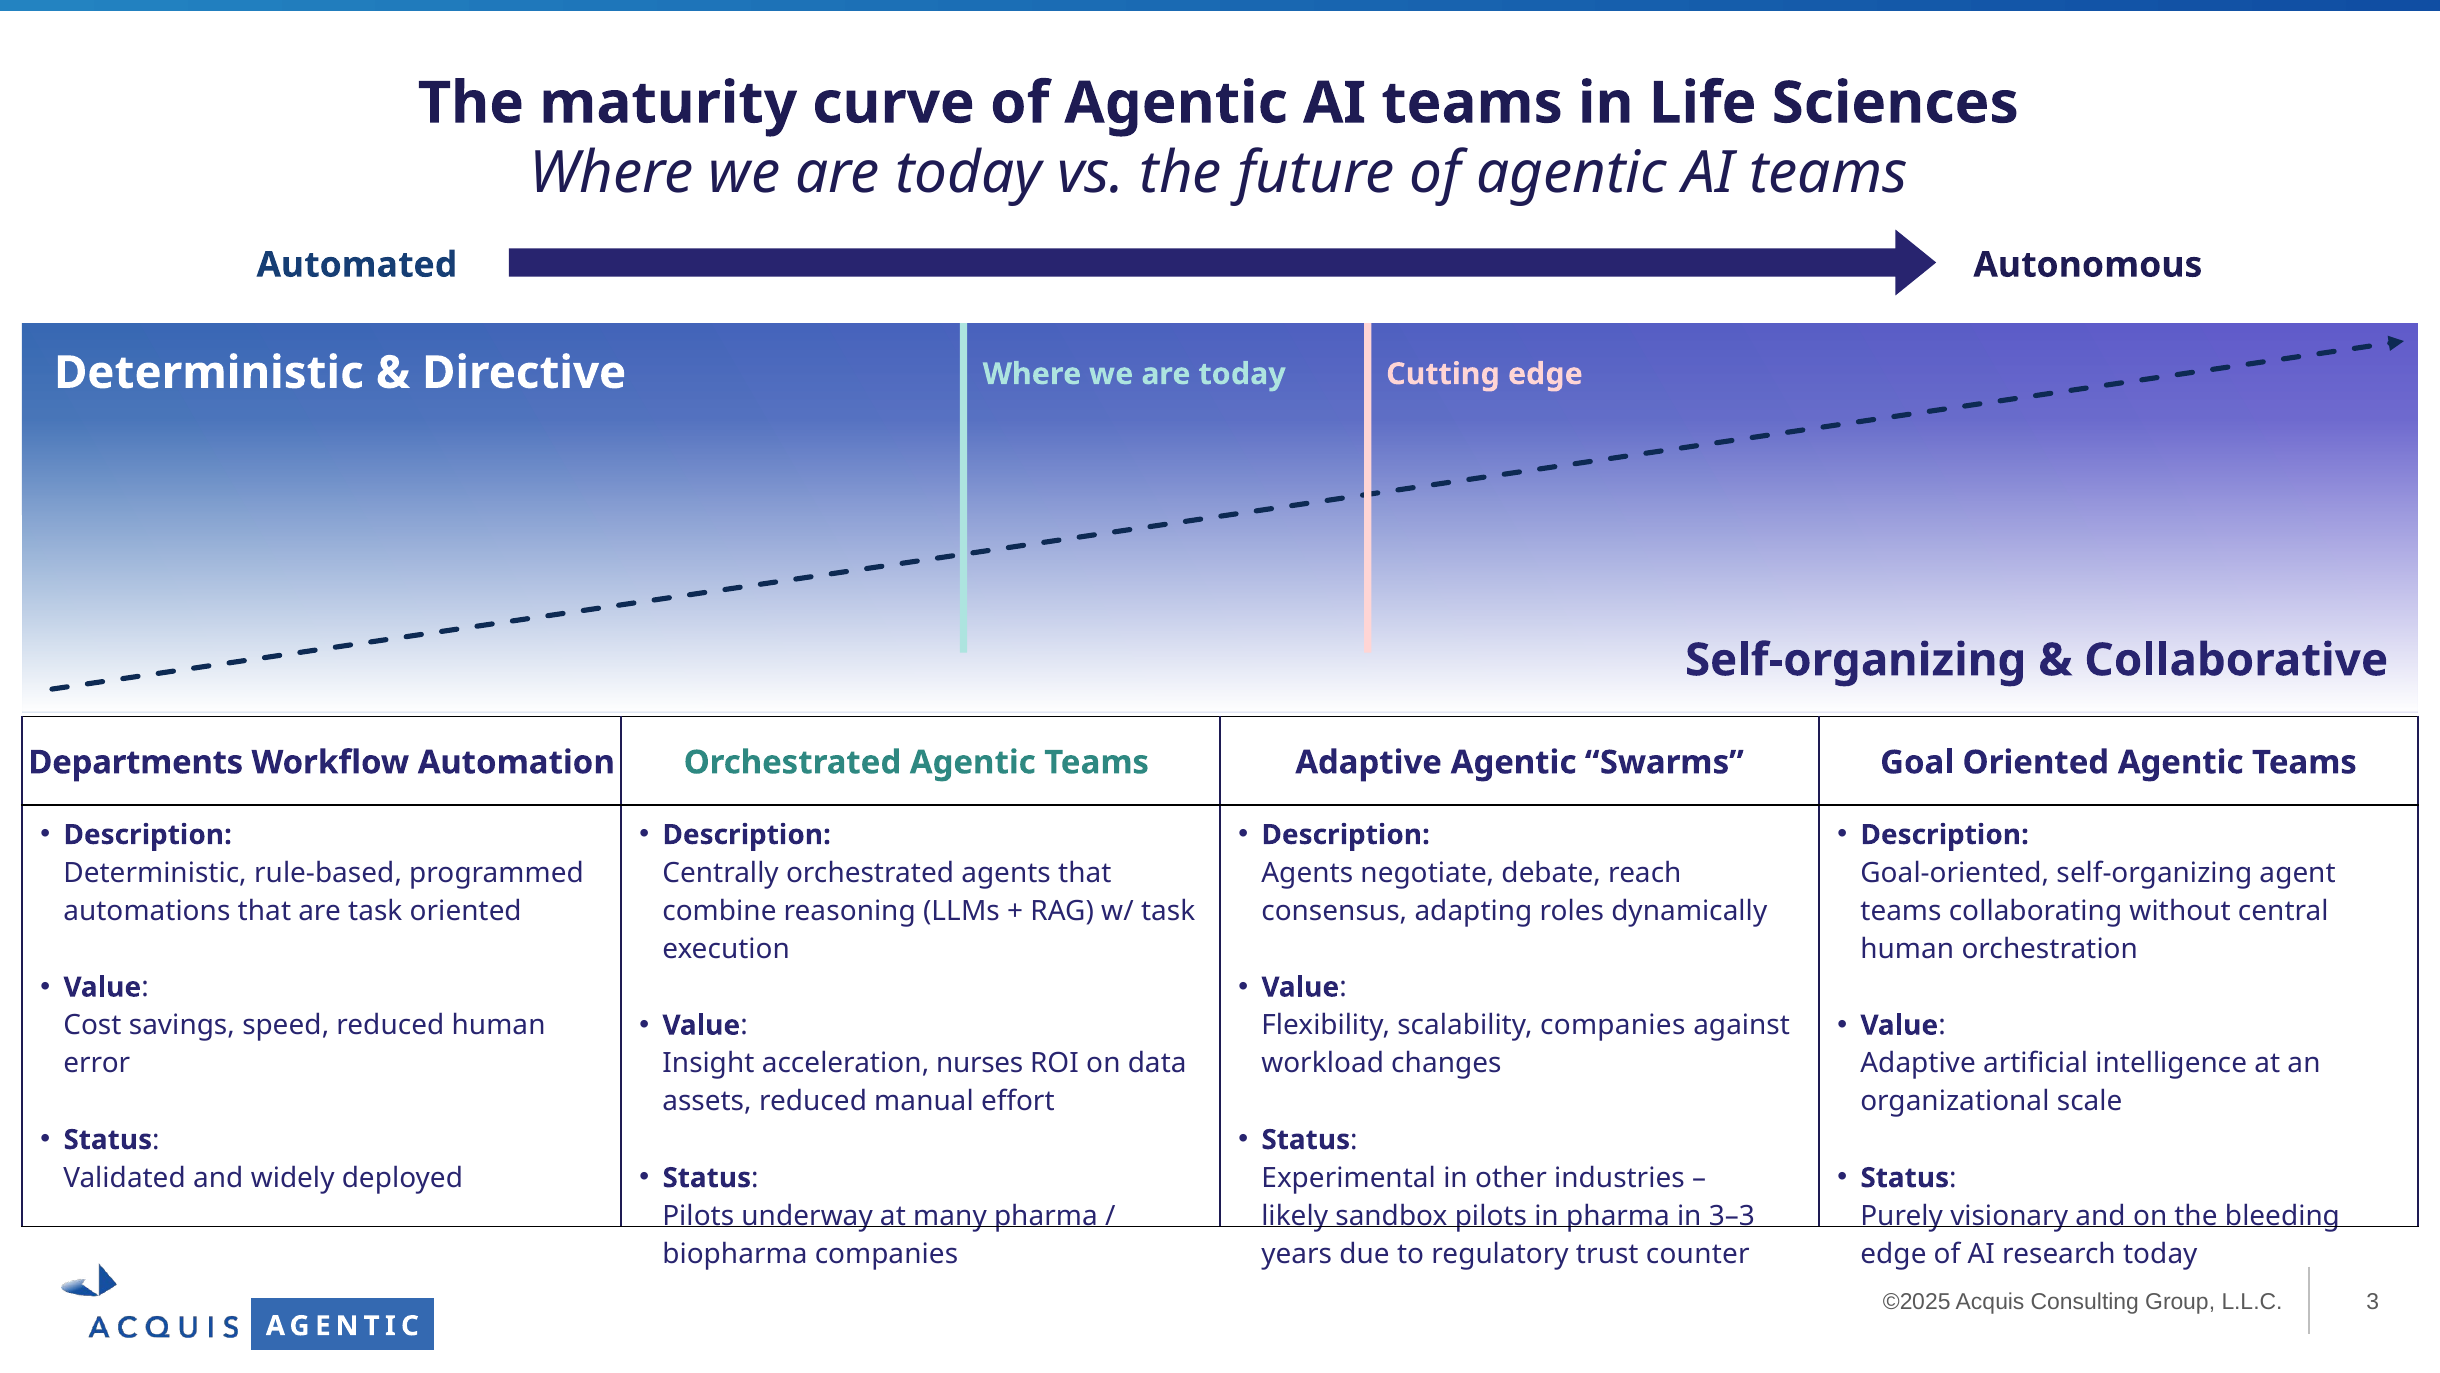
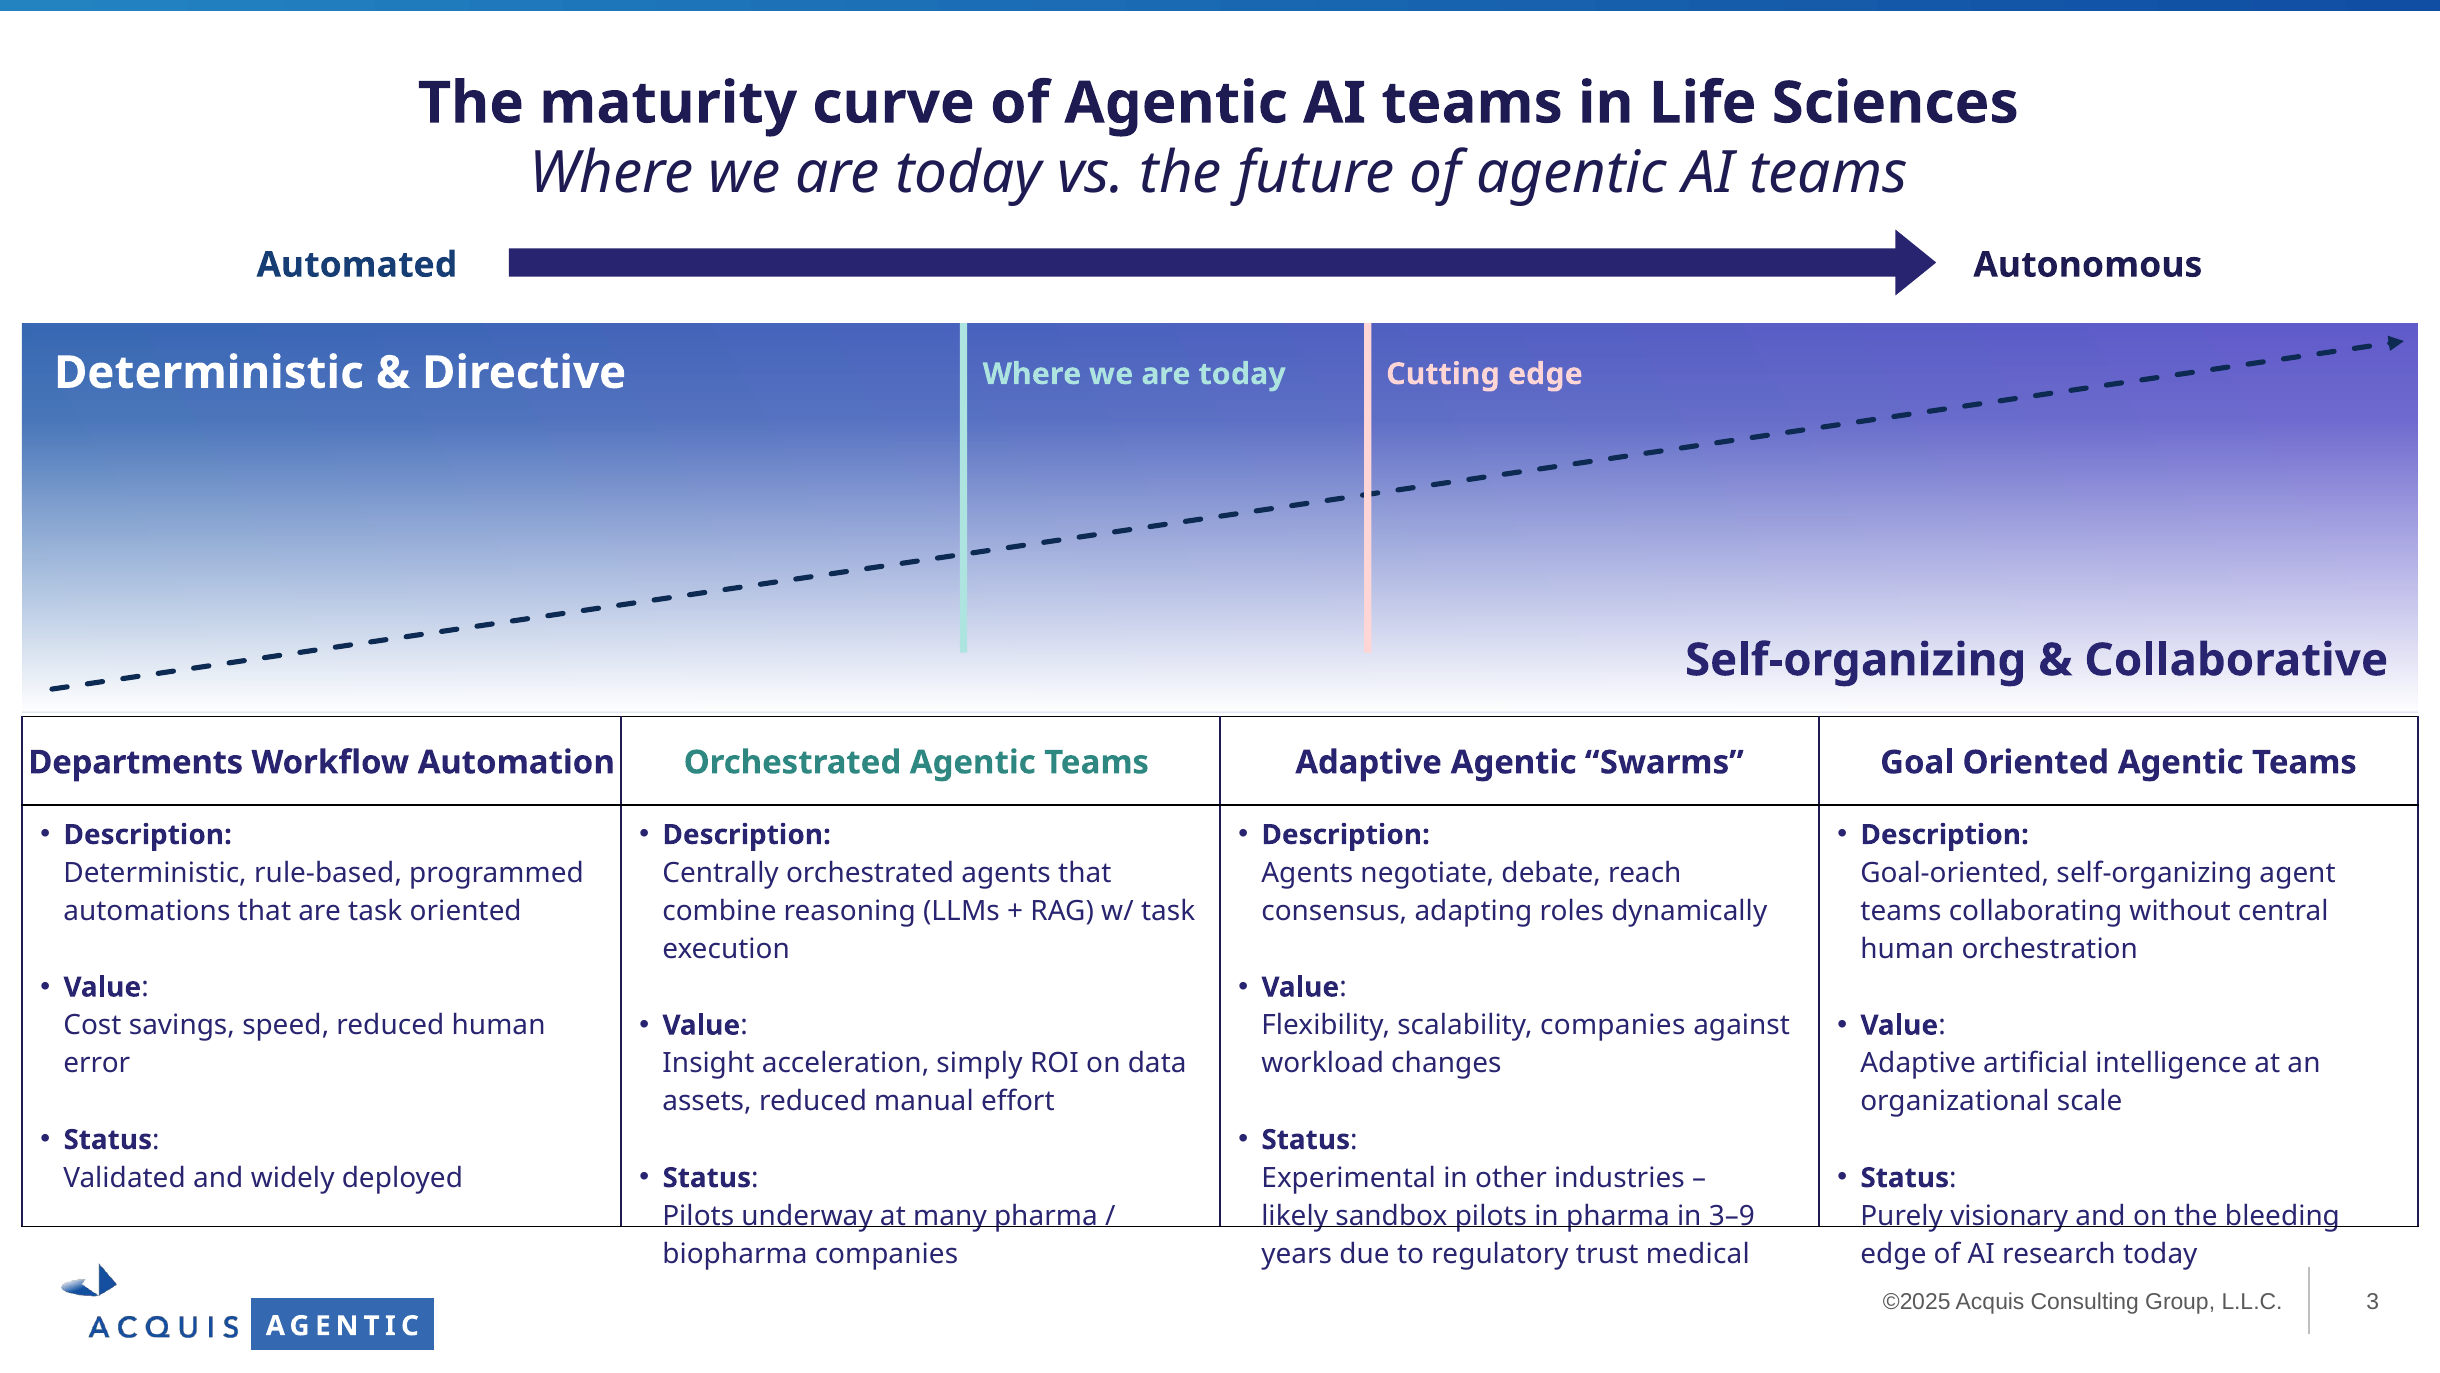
nurses: nurses -> simply (979, 1063)
3–3: 3–3 -> 3–9 (1732, 1216)
counter: counter -> medical (1698, 1254)
